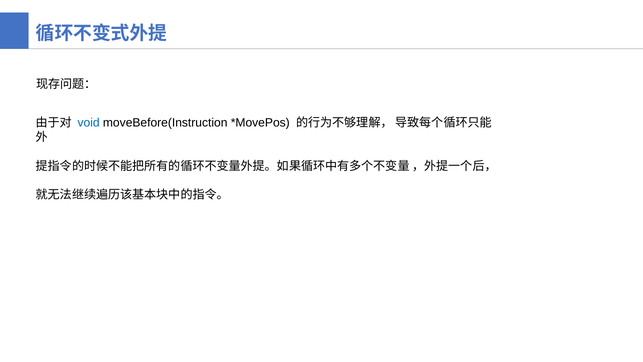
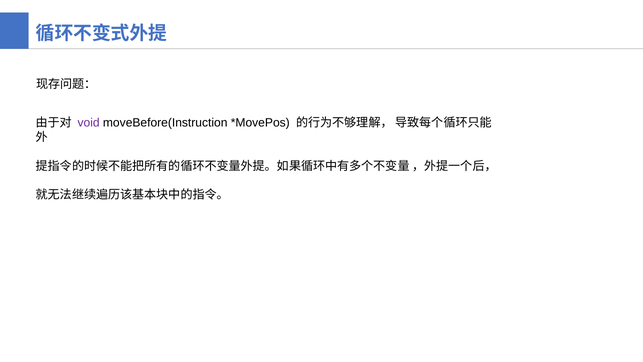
void colour: blue -> purple (89, 122)
